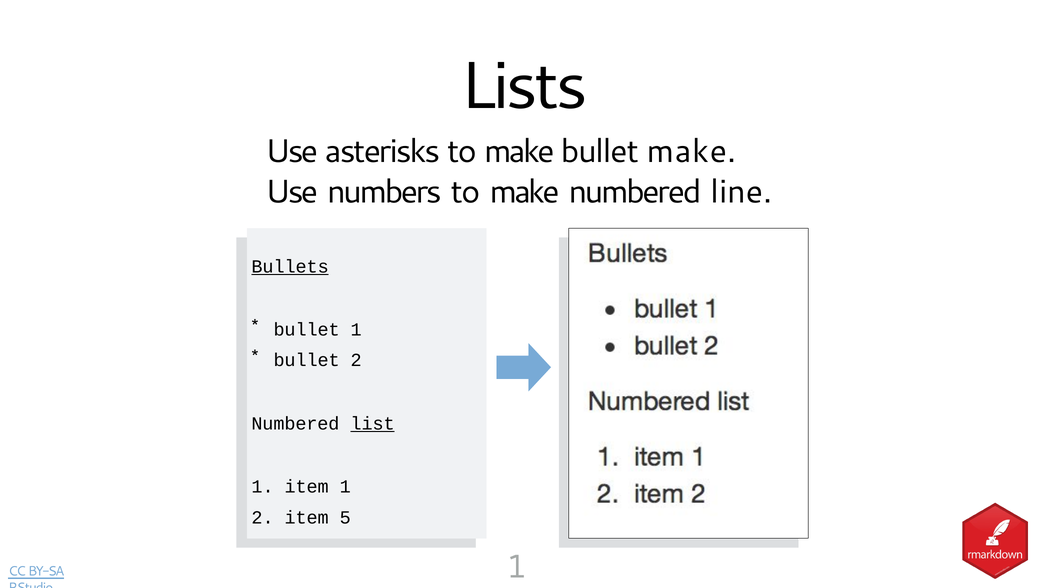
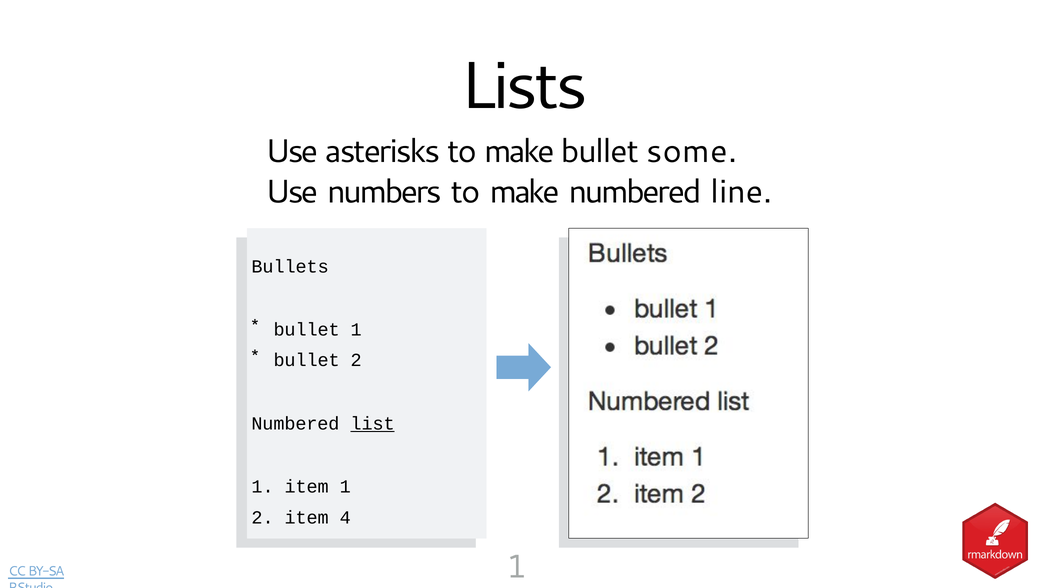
bullet make: make -> some (692, 151)
Bullets underline: present -> none (290, 267)
5: 5 -> 4 (345, 518)
